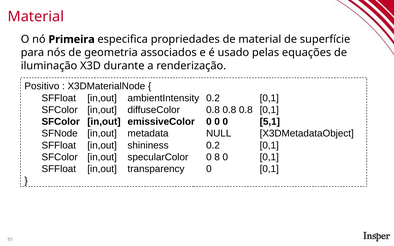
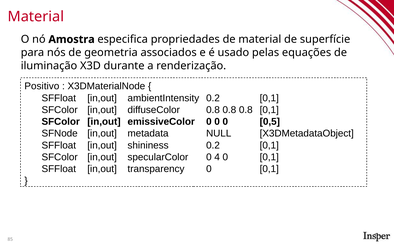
Primeira: Primeira -> Amostra (72, 39)
5,1: 5,1 -> 0,5 (270, 122)
8: 8 -> 4 (217, 157)
